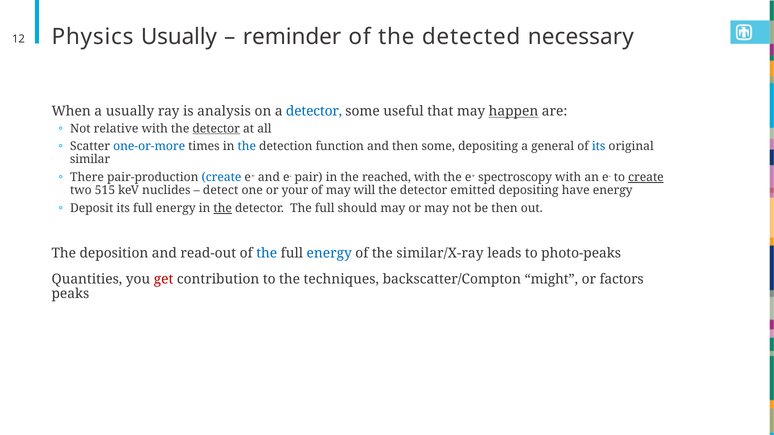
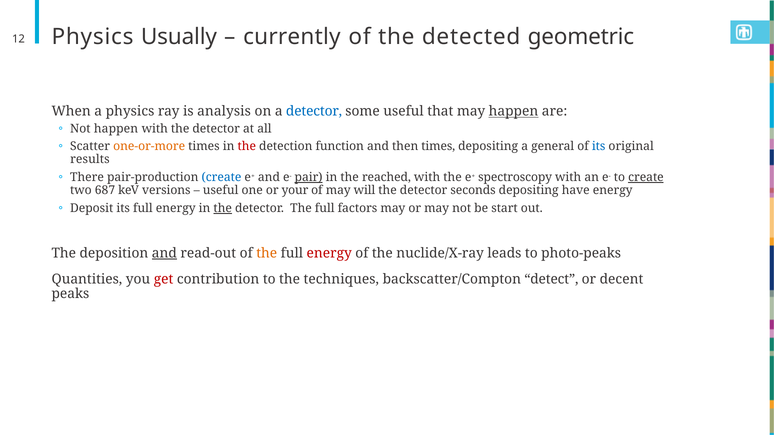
reminder: reminder -> currently (292, 37)
necessary: necessary -> geometric (581, 37)
a usually: usually -> physics (130, 111)
Not relative: relative -> happen (116, 129)
detector underline: present -> none (216, 129)
one-or-more colour: blue -> orange (149, 147)
the colour: blue -> red (247, 147)
then some: some -> times (438, 147)
similar: similar -> results (90, 160)
pair underline: none -> present (309, 178)
515: 515 -> 687 (105, 191)
nuclides: nuclides -> versions (166, 191)
detect: detect -> useful (221, 191)
emitted: emitted -> seconds (473, 191)
should: should -> factors (357, 209)
be then: then -> start (505, 209)
and underline: none -> present (164, 253)
the colour: blue -> orange (267, 253)
energy colour: blue -> red (329, 253)
similar/X-ray: similar/X-ray -> nuclide/X-ray (440, 253)
might: might -> detect (551, 279)
factors: factors -> decent (622, 279)
